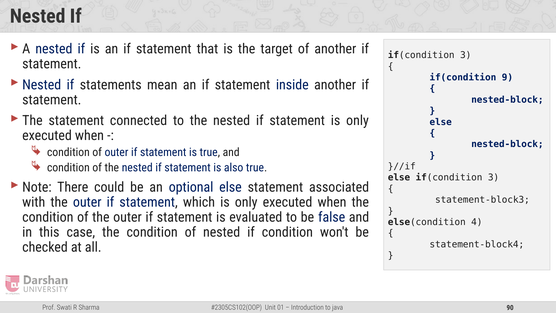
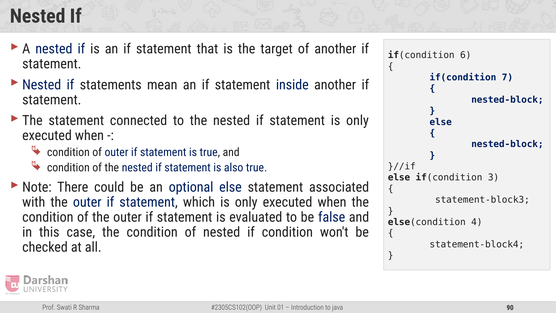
3: 3 -> 6 (466, 55)
9: 9 -> 7 (507, 77)
